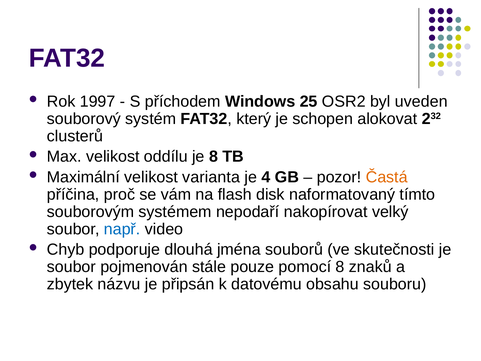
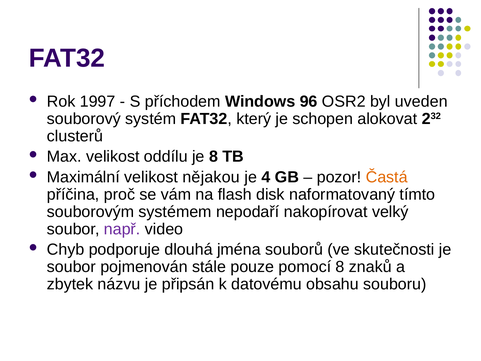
25: 25 -> 96 (309, 101)
varianta: varianta -> nějakou (211, 177)
např colour: blue -> purple (122, 229)
